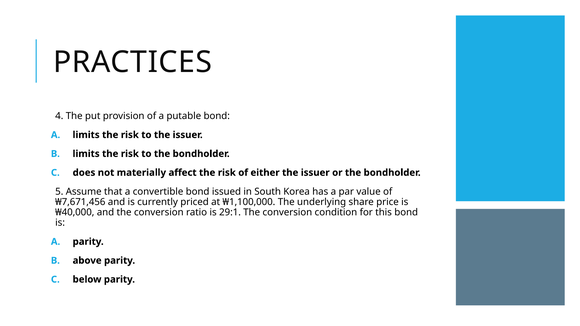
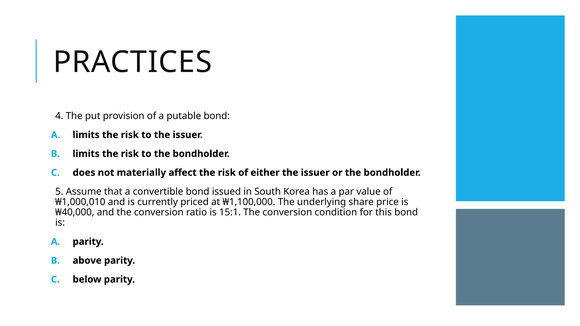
₩7,671,456: ₩7,671,456 -> ₩1,000,010 (80, 202)
29:1: 29:1 -> 15:1 (230, 212)
